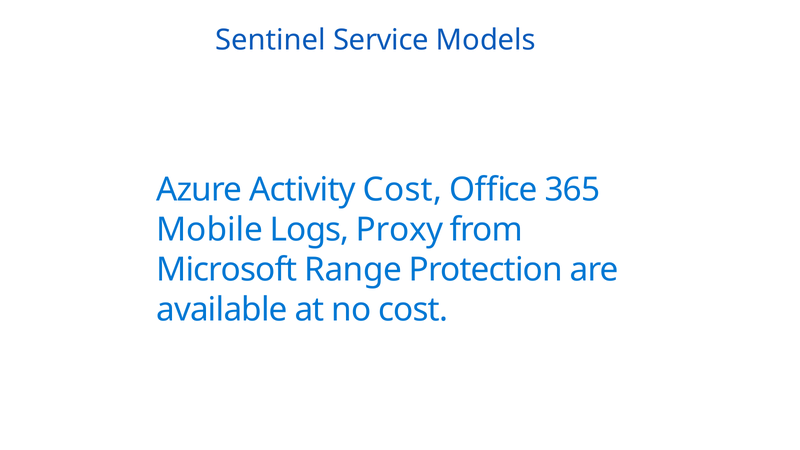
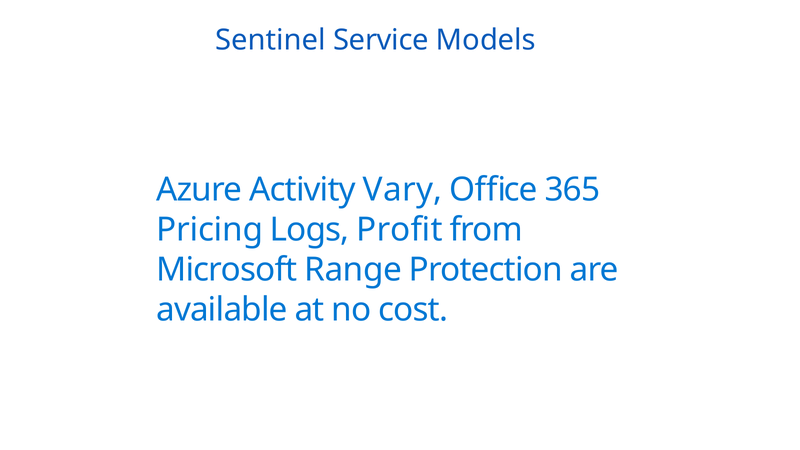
Activity Cost: Cost -> Vary (403, 190)
Mobile: Mobile -> Pricing (210, 230)
Proxy: Proxy -> Profit (400, 230)
